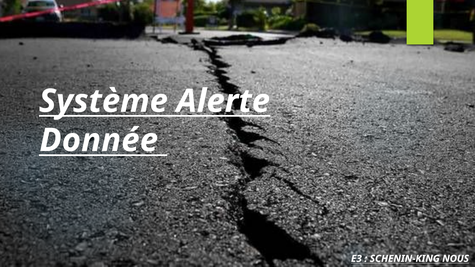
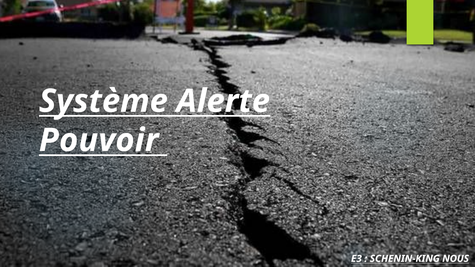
Donnée: Donnée -> Pouvoir (99, 140)
